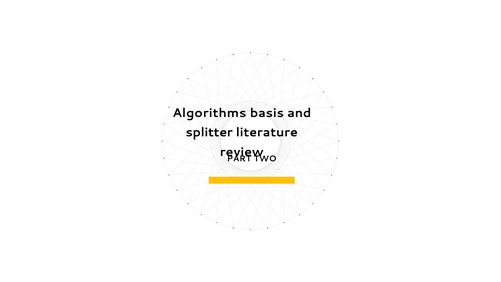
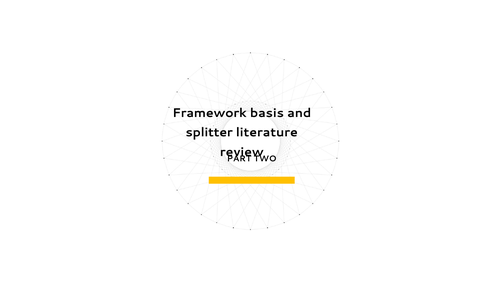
Algorithms: Algorithms -> Framework (209, 113)
